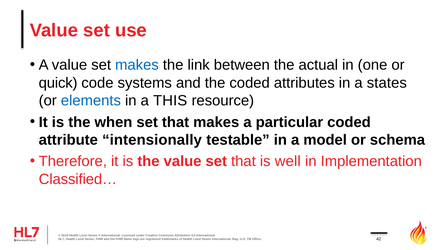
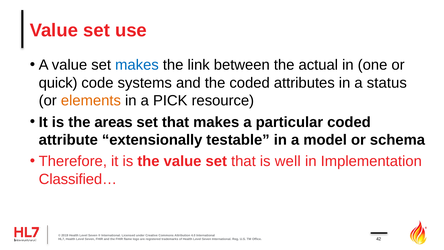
states: states -> status (387, 83)
elements colour: blue -> orange (91, 101)
THIS: THIS -> PICK (170, 101)
when: when -> areas (114, 122)
intensionally: intensionally -> extensionally (152, 140)
